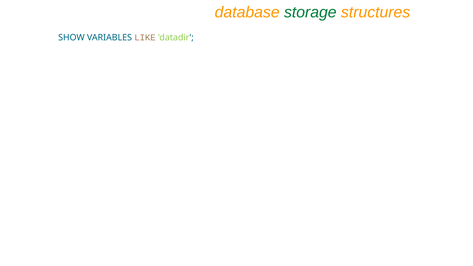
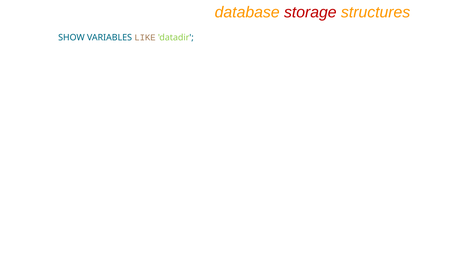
storage colour: green -> red (310, 12)
